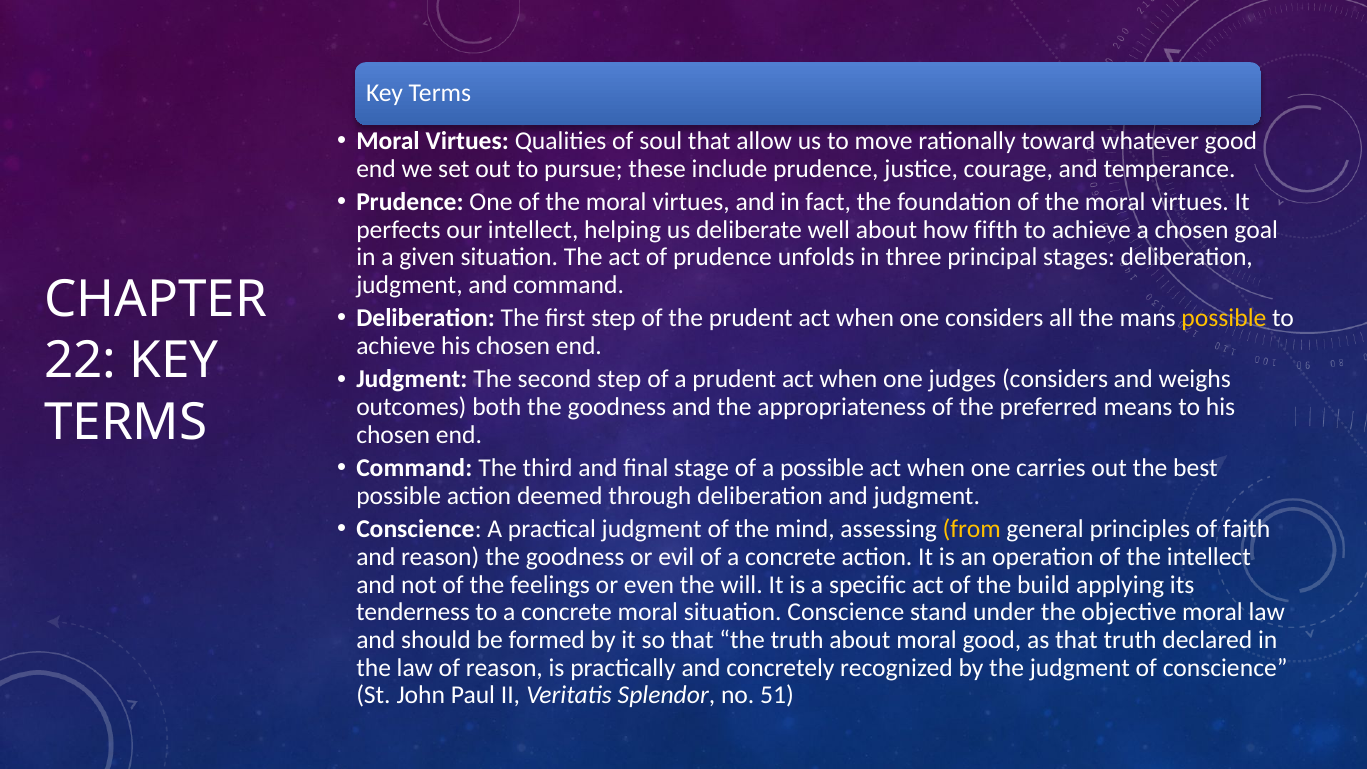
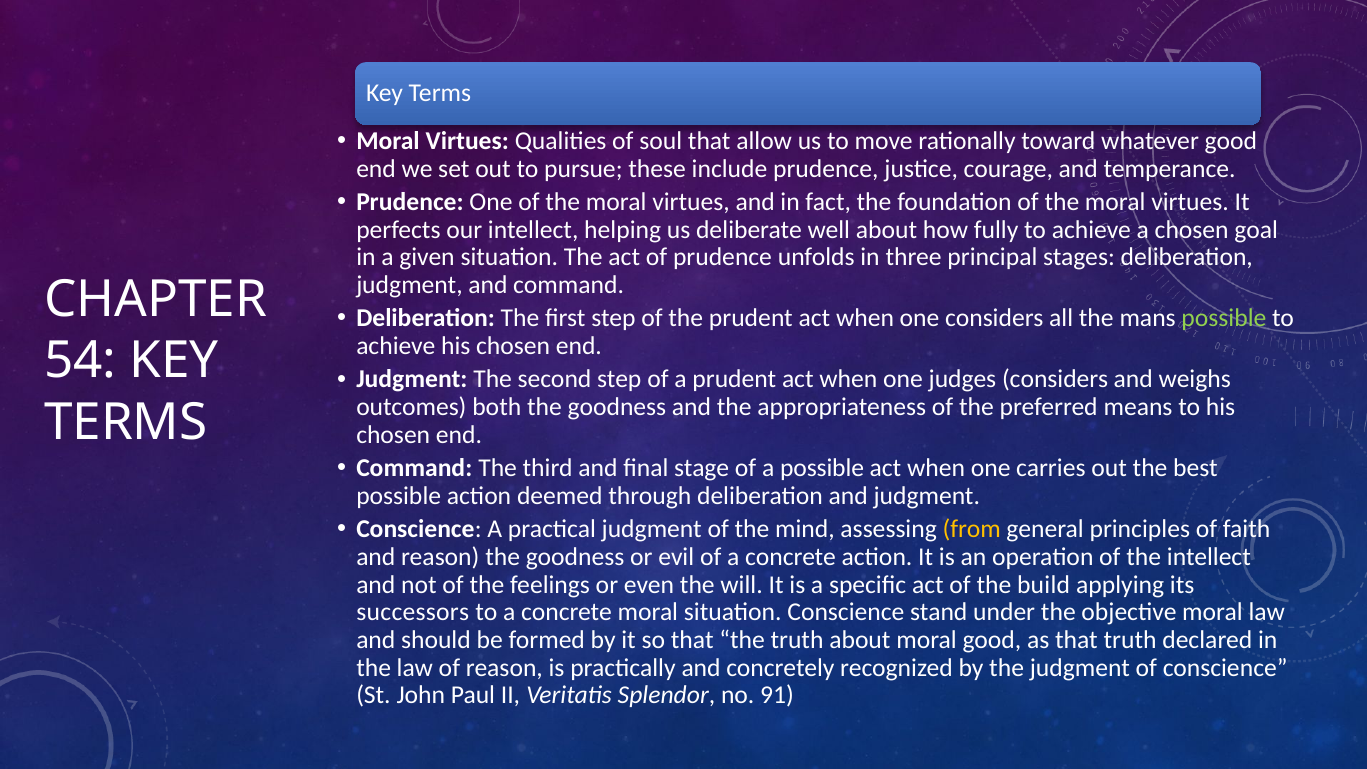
fifth: fifth -> fully (996, 230)
possible colour: yellow -> light green (1224, 318)
22: 22 -> 54 (80, 361)
tenderness: tenderness -> successors (413, 612)
51: 51 -> 91 (777, 695)
